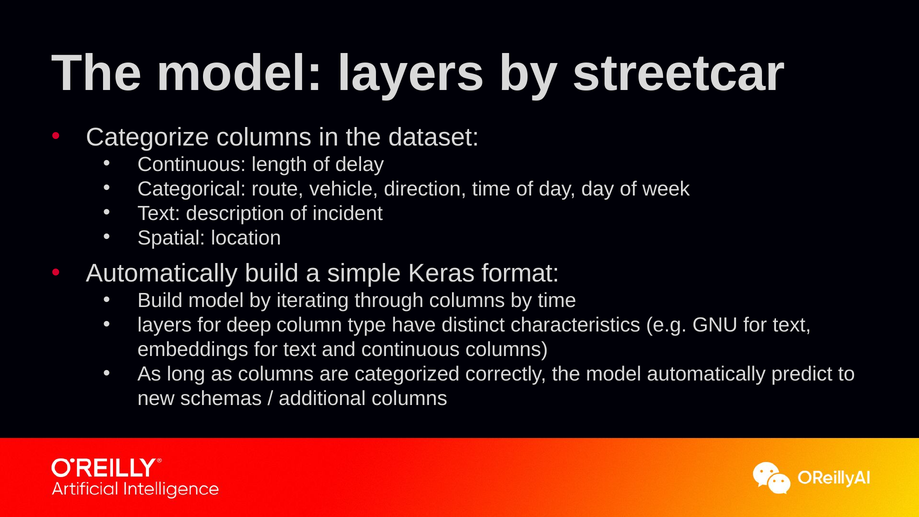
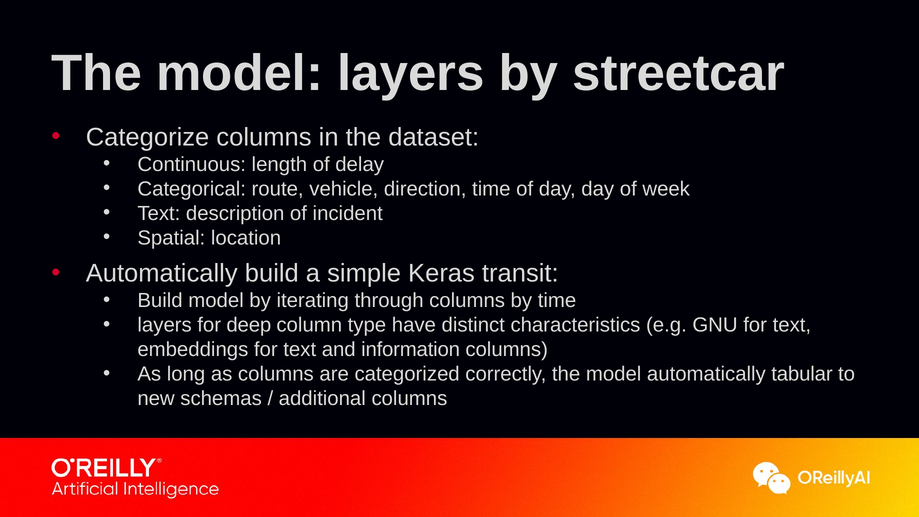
format: format -> transit (520, 273)
and continuous: continuous -> information (411, 350)
predict: predict -> tabular (802, 374)
